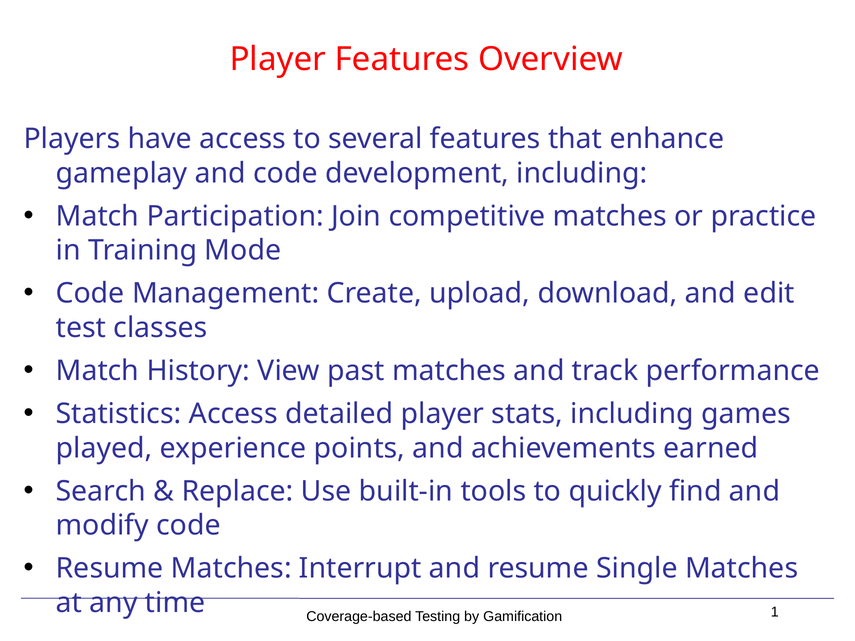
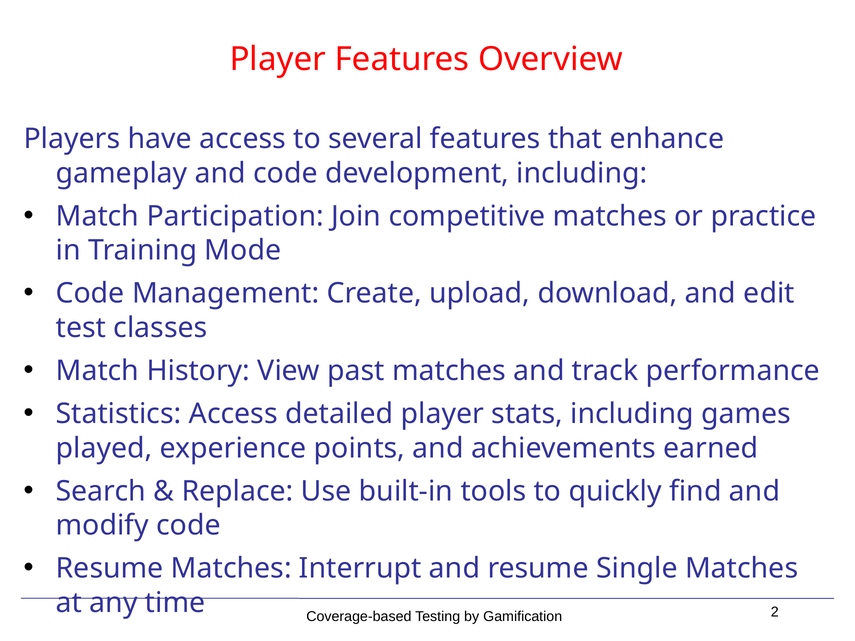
1: 1 -> 2 (775, 612)
